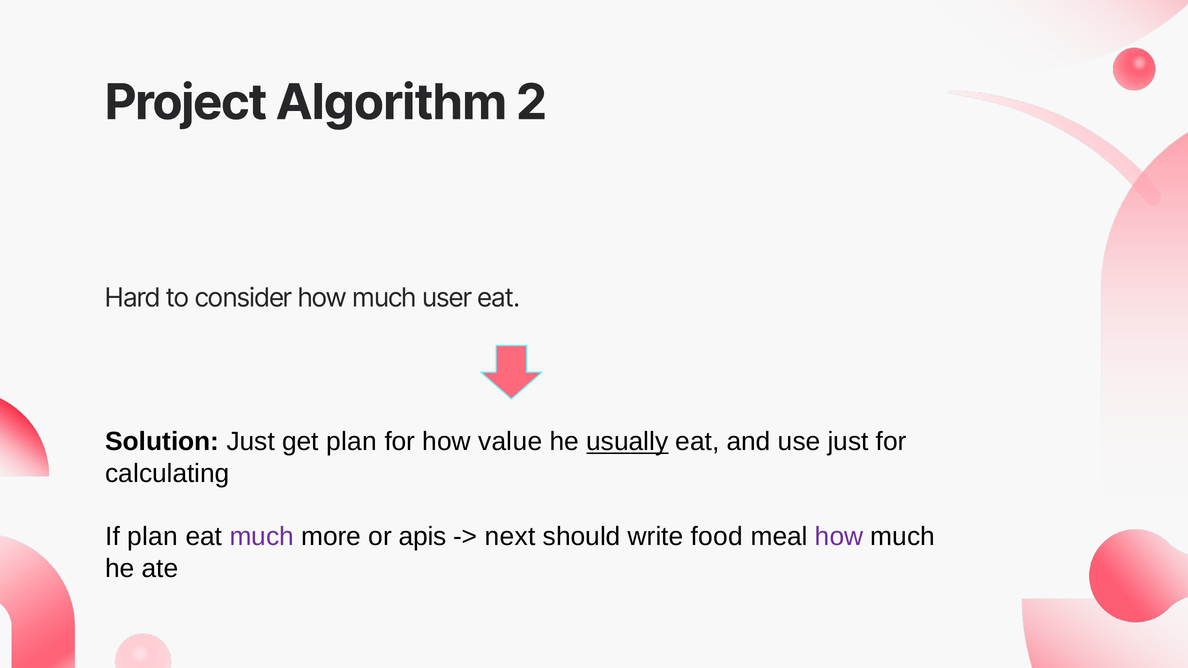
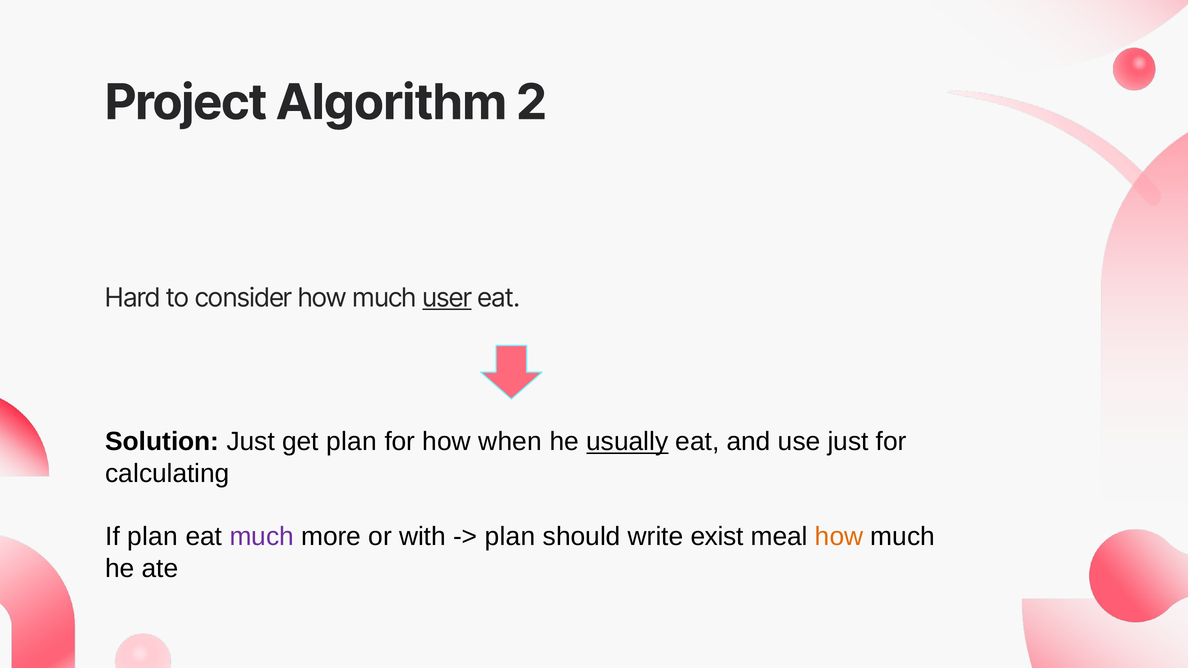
user underline: none -> present (447, 298)
value: value -> when (510, 442)
apis: apis -> with (422, 537)
next: next -> plan (510, 537)
food: food -> exist (717, 537)
how colour: purple -> orange (839, 537)
